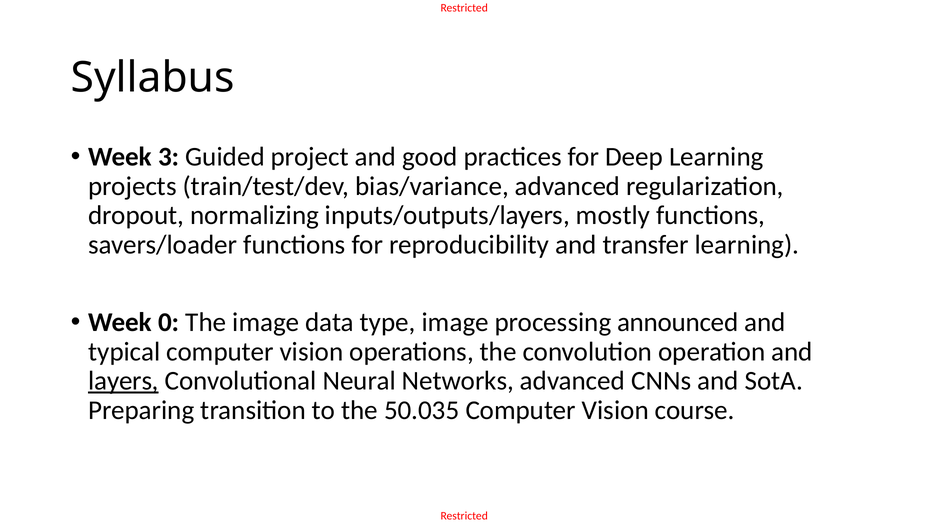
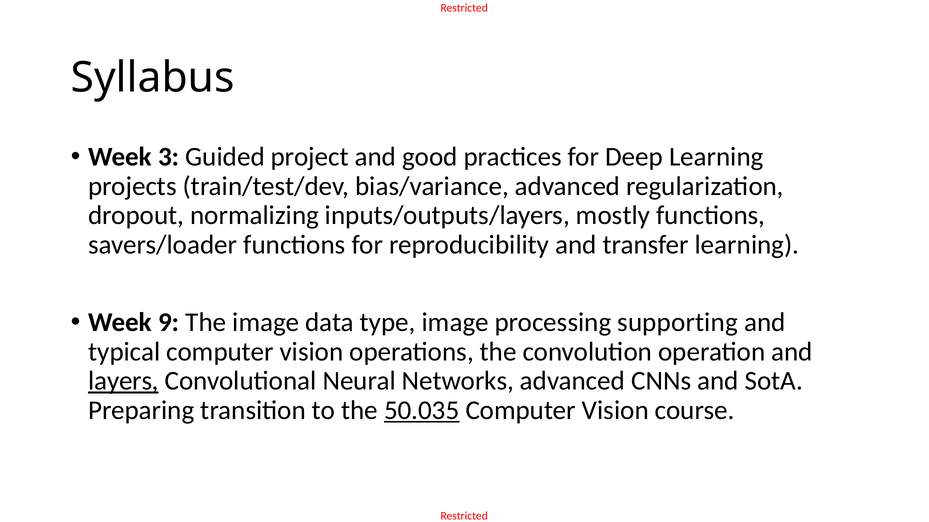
0: 0 -> 9 (169, 323)
announced: announced -> supporting (678, 323)
50.035 underline: none -> present (422, 411)
